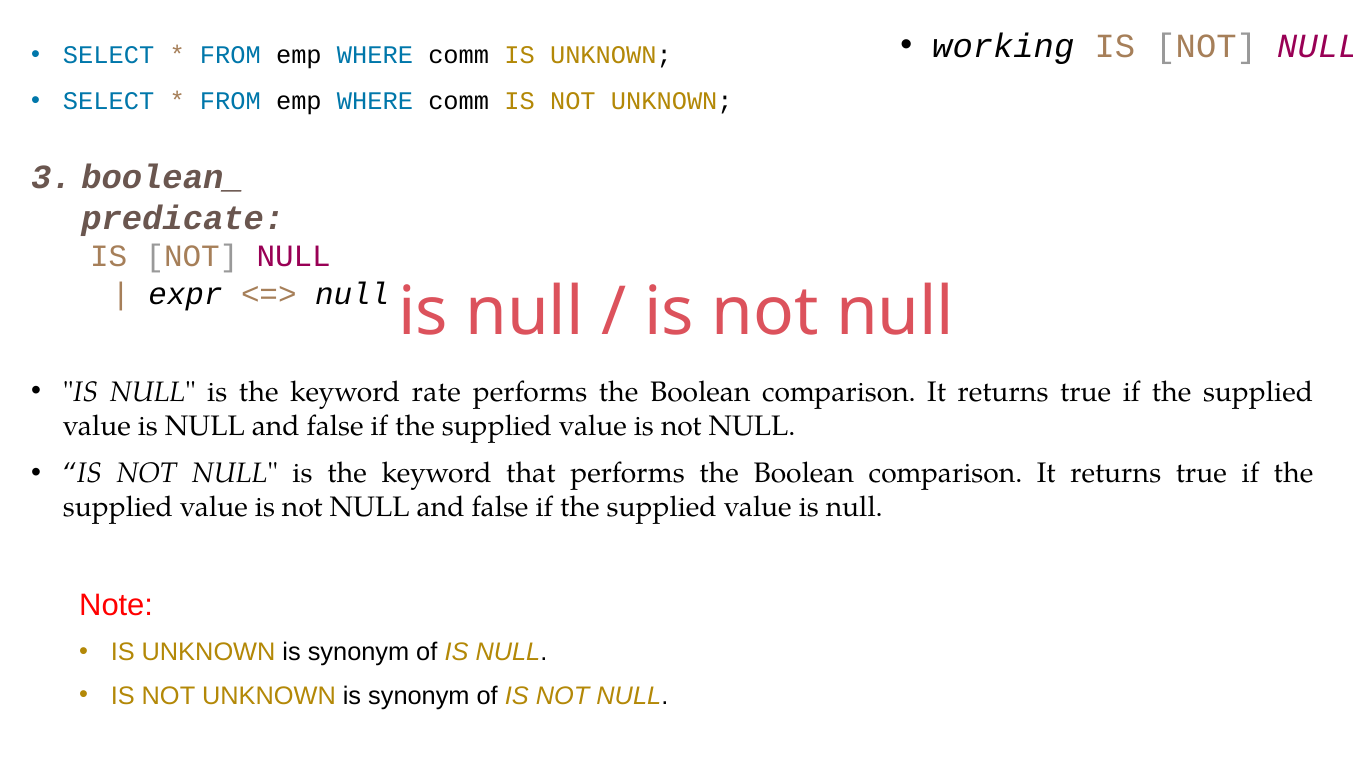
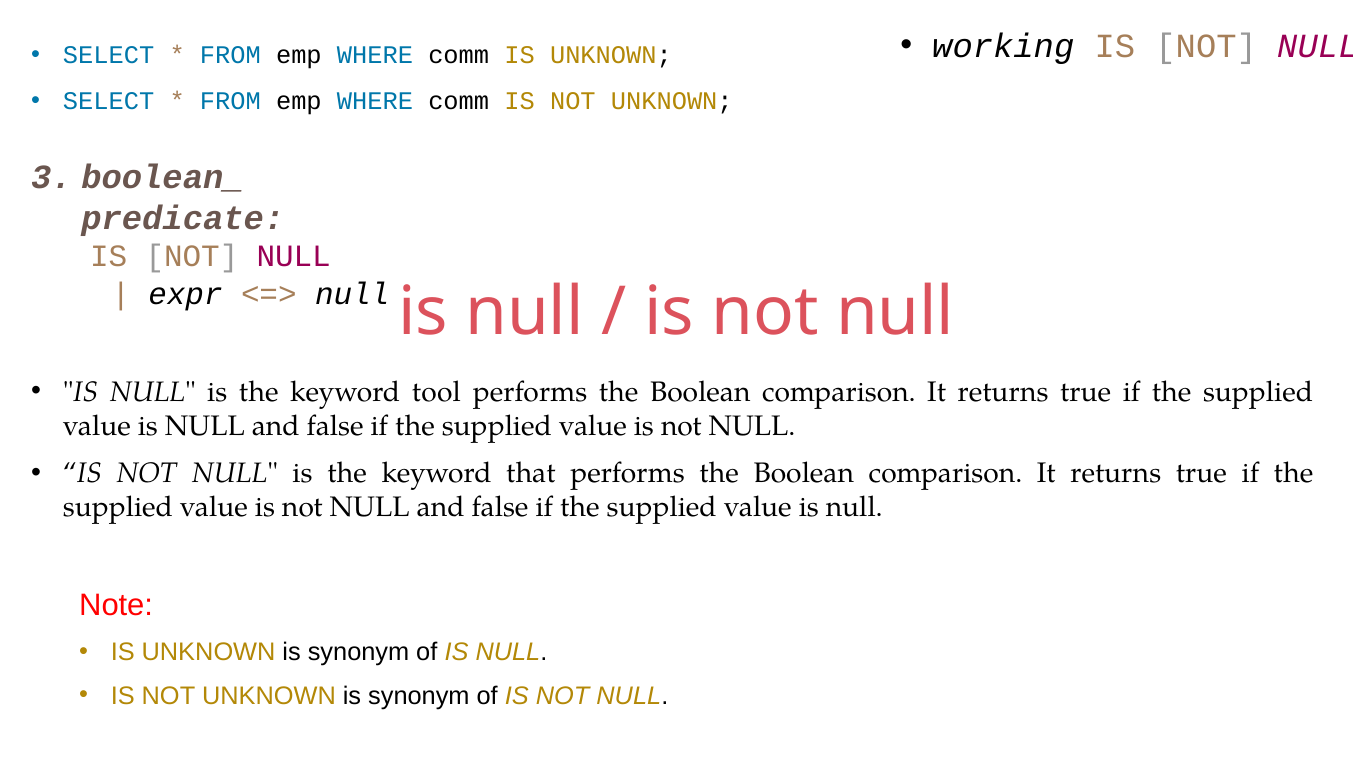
rate: rate -> tool (436, 392)
